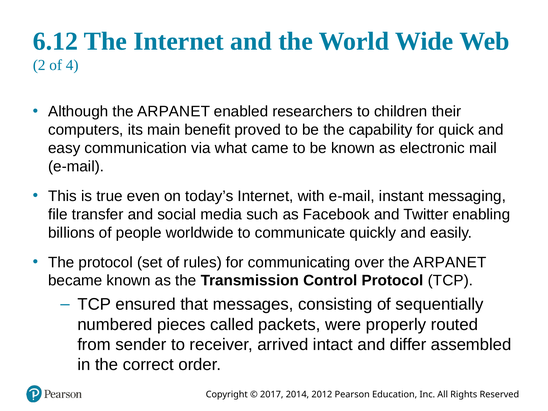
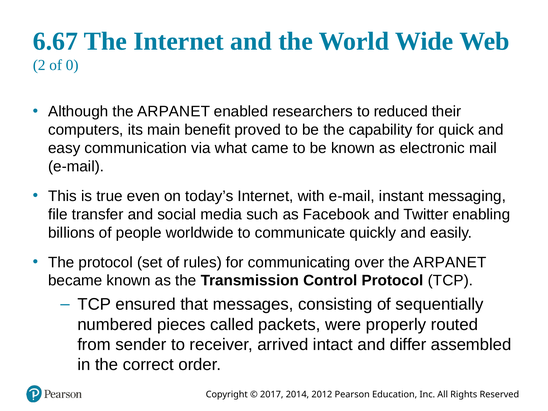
6.12: 6.12 -> 6.67 (55, 41)
4: 4 -> 0 (72, 65)
children: children -> reduced (401, 112)
